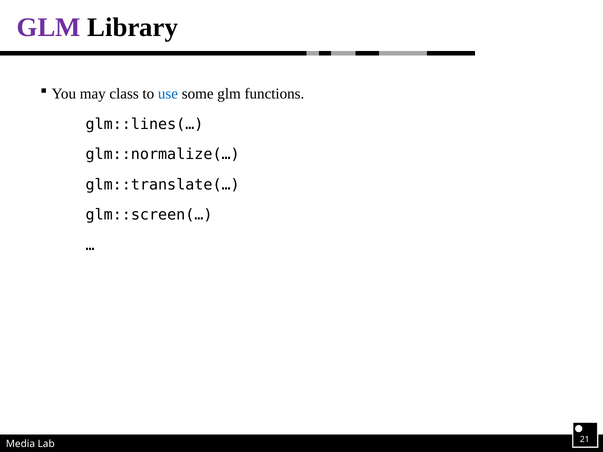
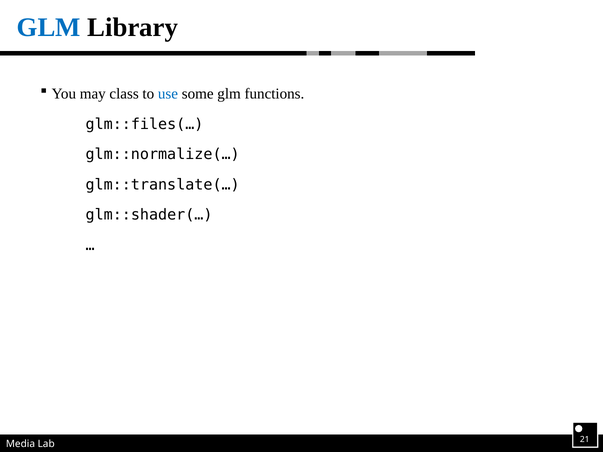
GLM colour: purple -> blue (49, 27)
glm::lines(…: glm::lines(… -> glm::files(… (144, 124)
glm::screen(…: glm::screen(… -> glm::shader(… (149, 215)
